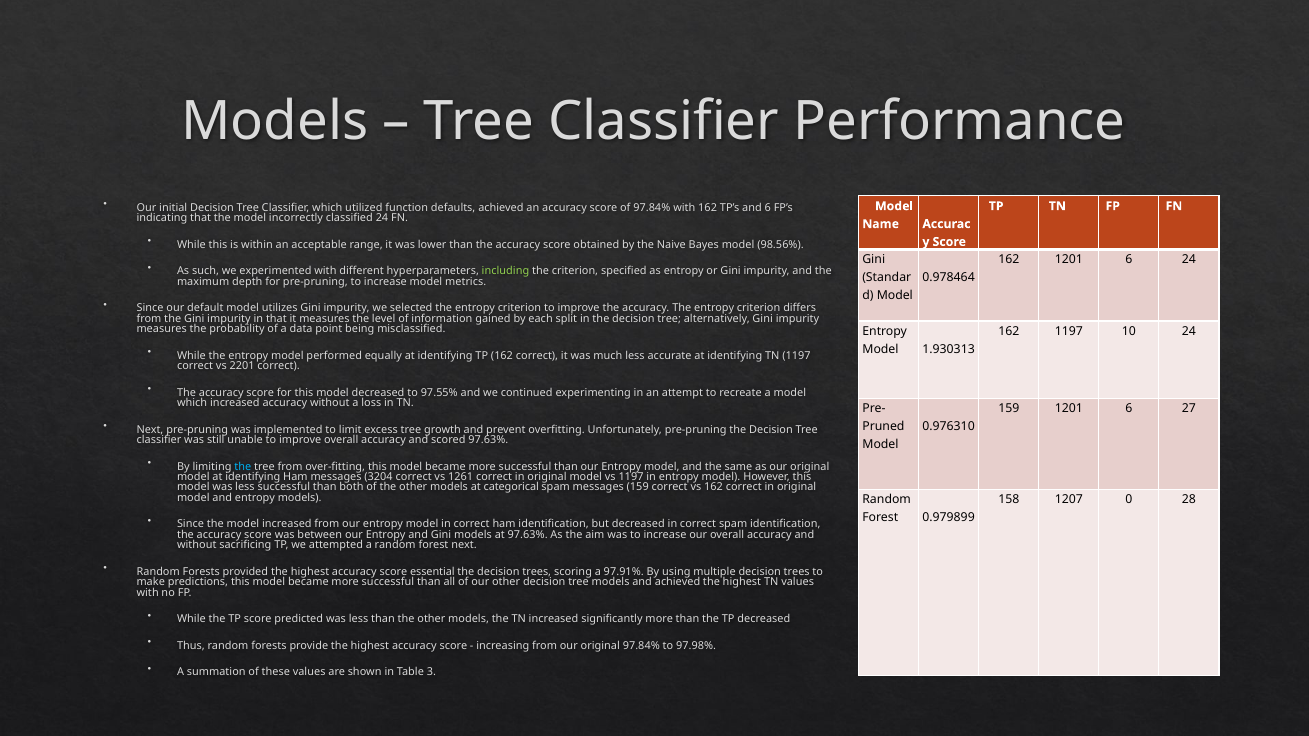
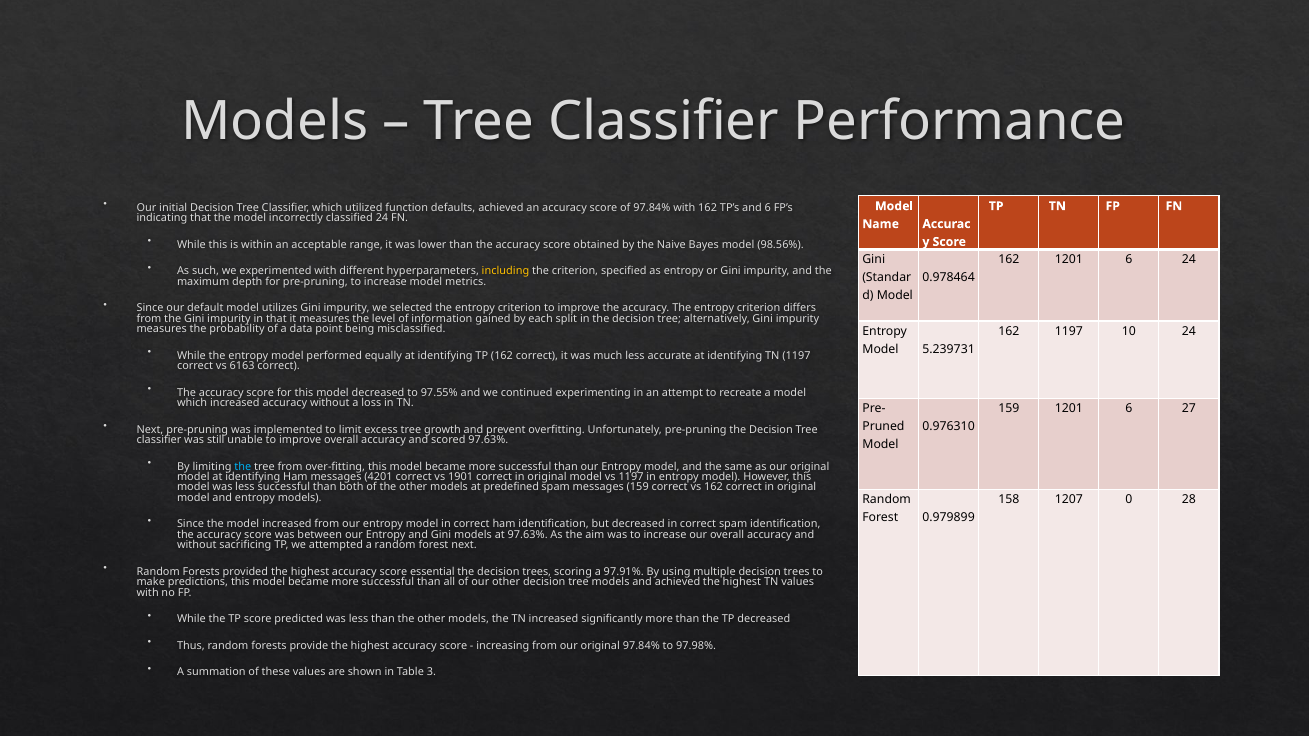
including colour: light green -> yellow (505, 271)
1.930313: 1.930313 -> 5.239731 (949, 349)
2201: 2201 -> 6163 (242, 366)
3204: 3204 -> 4201 (379, 477)
1261: 1261 -> 1901 (461, 477)
categorical: categorical -> predefined (511, 488)
